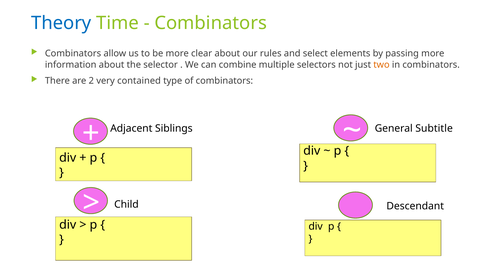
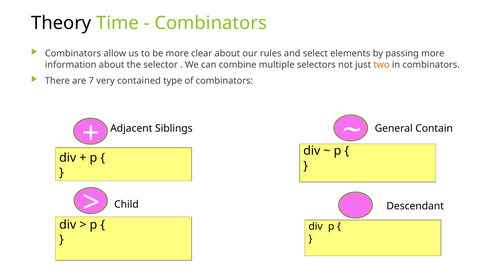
Theory colour: blue -> black (61, 23)
2: 2 -> 7 (91, 81)
Subtitle: Subtitle -> Contain (434, 129)
